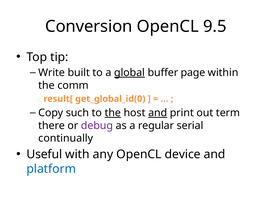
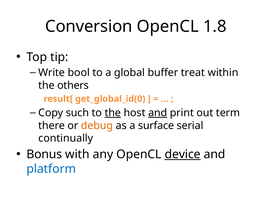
9.5: 9.5 -> 1.8 (215, 26)
built: built -> bool (79, 73)
global underline: present -> none (130, 73)
page: page -> treat (193, 73)
comm: comm -> others (73, 85)
debug colour: purple -> orange (97, 126)
regular: regular -> surface (156, 126)
Useful: Useful -> Bonus (44, 154)
device underline: none -> present (183, 154)
